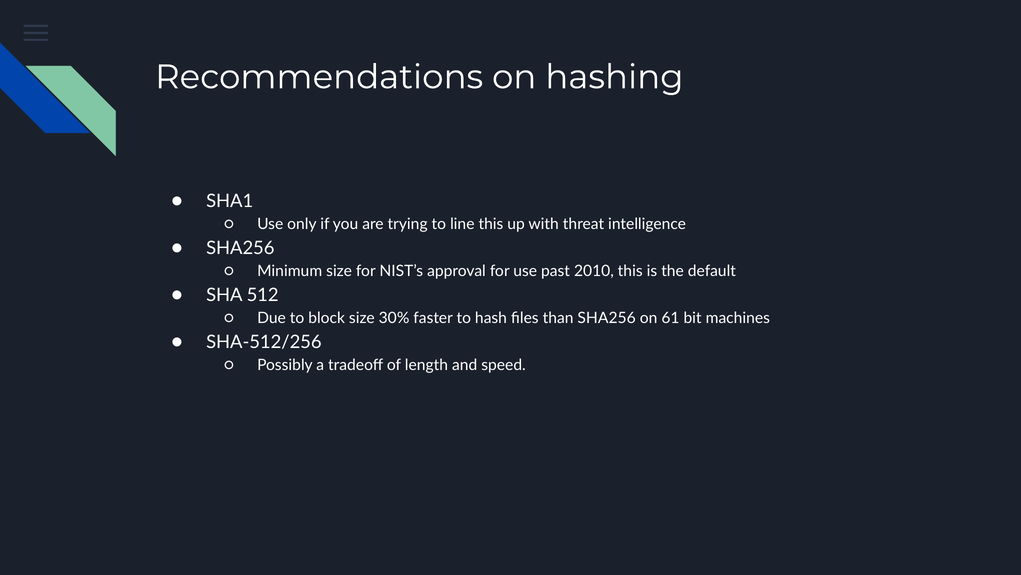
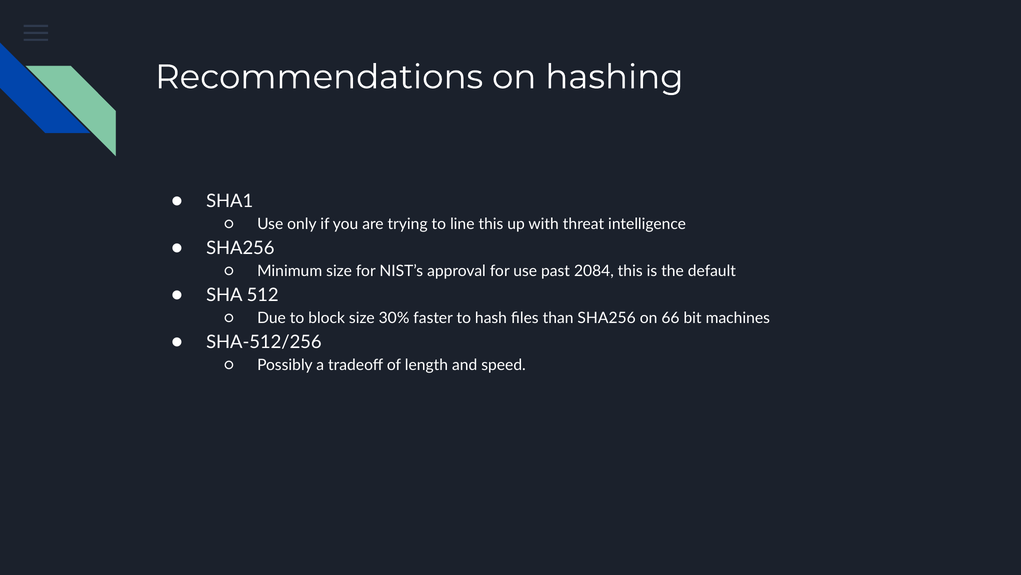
2010: 2010 -> 2084 (594, 271)
61: 61 -> 66 (670, 318)
